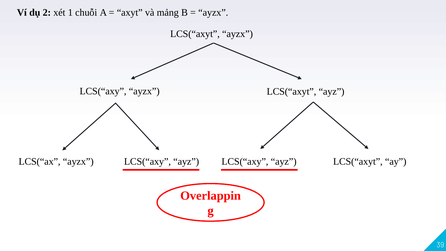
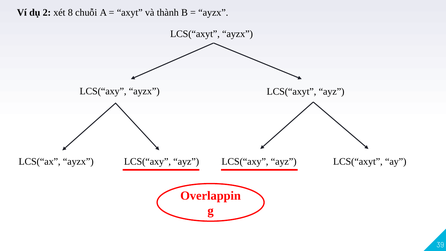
1: 1 -> 8 (70, 12)
mảng: mảng -> thành (168, 12)
